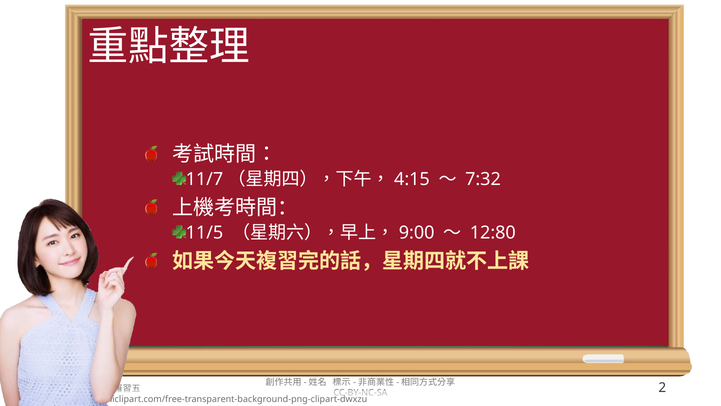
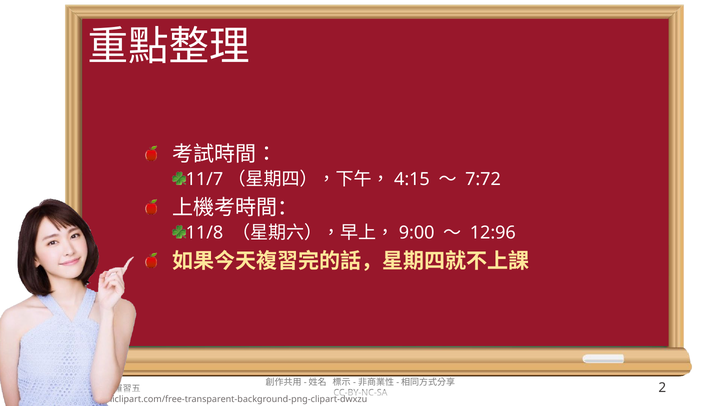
7:32: 7:32 -> 7:72 (483, 179)
11/5: 11/5 -> 11/8 (204, 232)
12:80: 12:80 -> 12:96 (493, 232)
